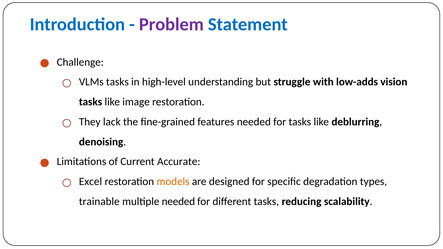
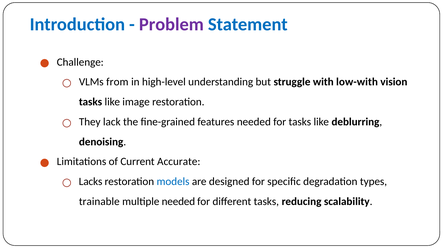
VLMs tasks: tasks -> from (117, 82)
low-adds: low-adds -> low-with (357, 82)
Excel: Excel -> Lacks (91, 182)
models colour: orange -> blue (173, 182)
